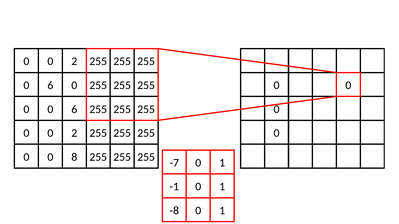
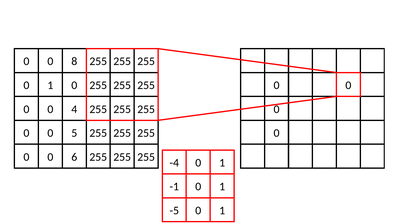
2: 2 -> 8 (74, 62)
6: 6 -> 1 (50, 85)
0 0 6: 6 -> 4 (74, 109)
2: 2 -> 5 (74, 133)
8: 8 -> 6 (74, 157)
-7: -7 -> -4 (174, 163)
-8: -8 -> -5 (174, 211)
